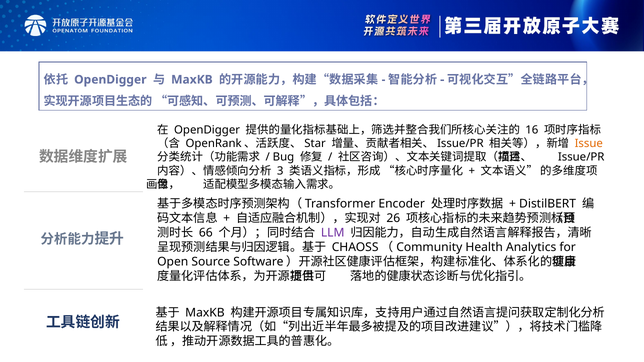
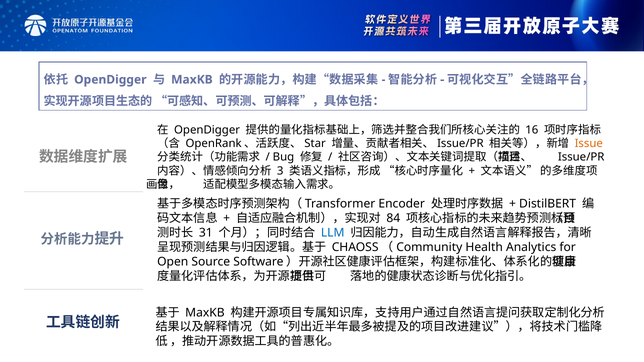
26: 26 -> 84 (393, 218)
66: 66 -> 31 (206, 233)
LLM colour: purple -> blue (333, 233)
